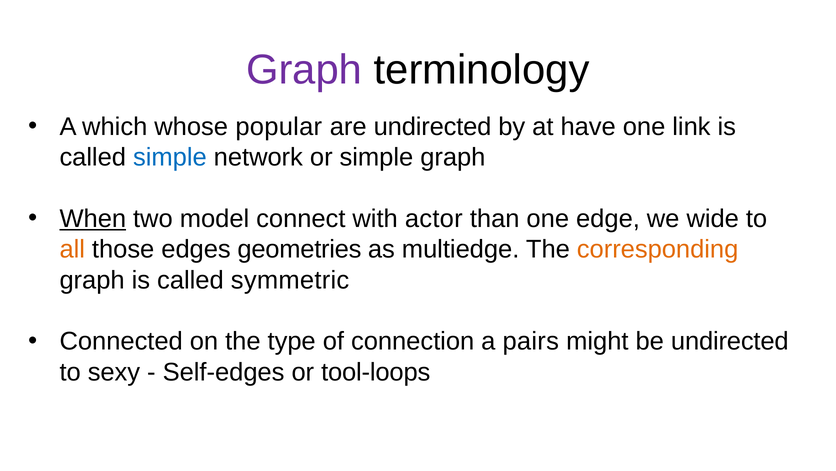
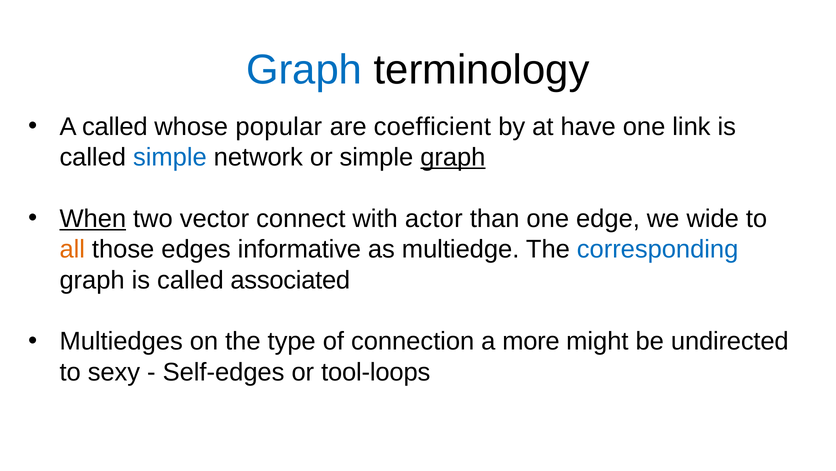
Graph colour: purple -> blue (304, 70)
A which: which -> called (115, 127)
are undirected: undirected -> coefficient (432, 127)
graph underline: none -> present (453, 157)
model: model -> vector (215, 218)
geometries: geometries -> informative (299, 249)
corresponding colour: orange -> blue (658, 249)
symmetric: symmetric -> associated (290, 280)
Connected: Connected -> Multiedges (121, 341)
pairs: pairs -> more (531, 341)
